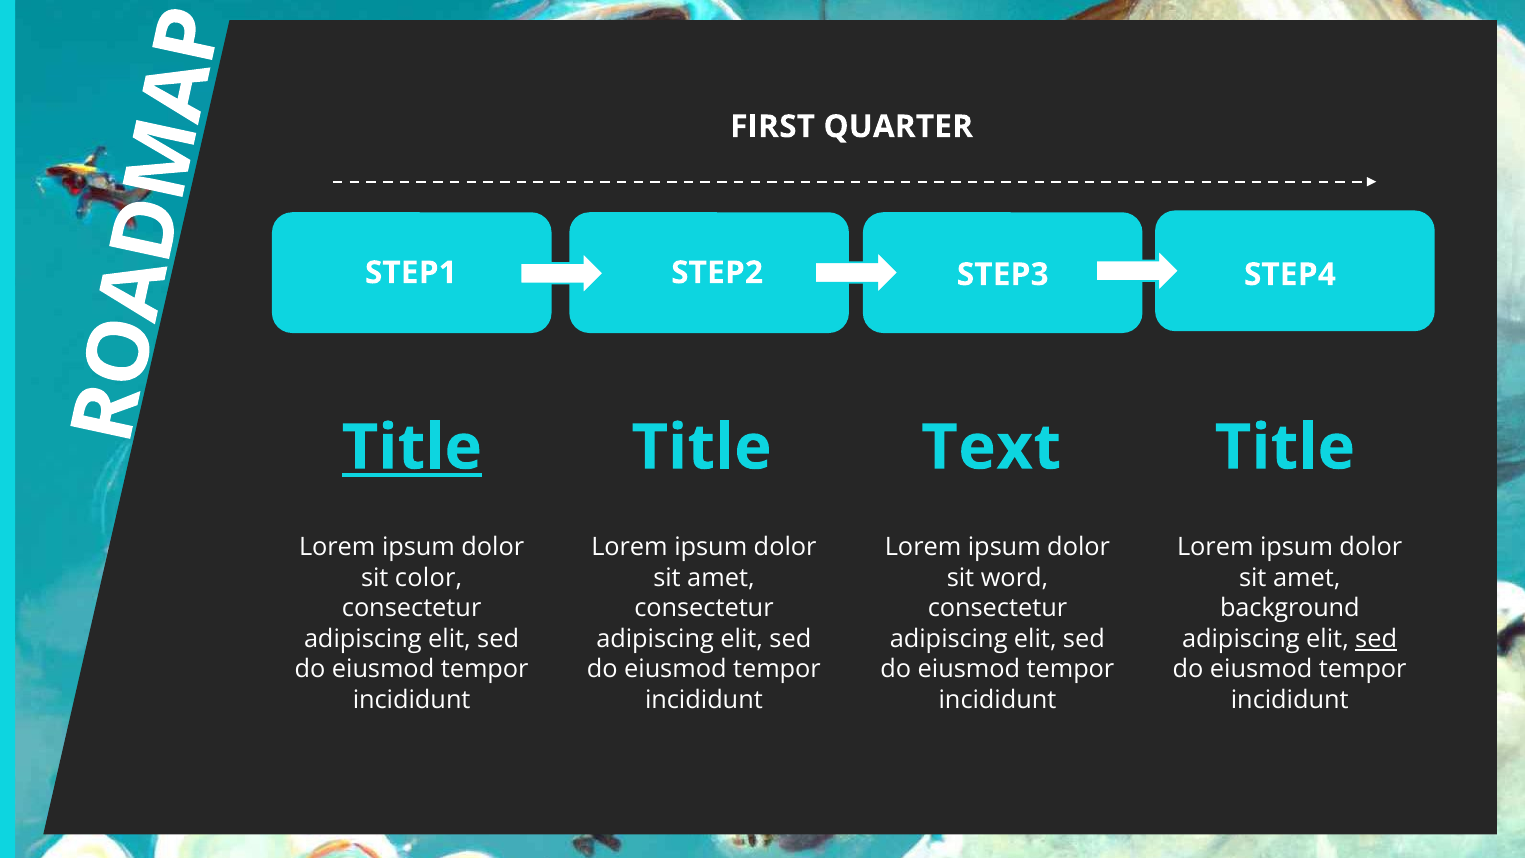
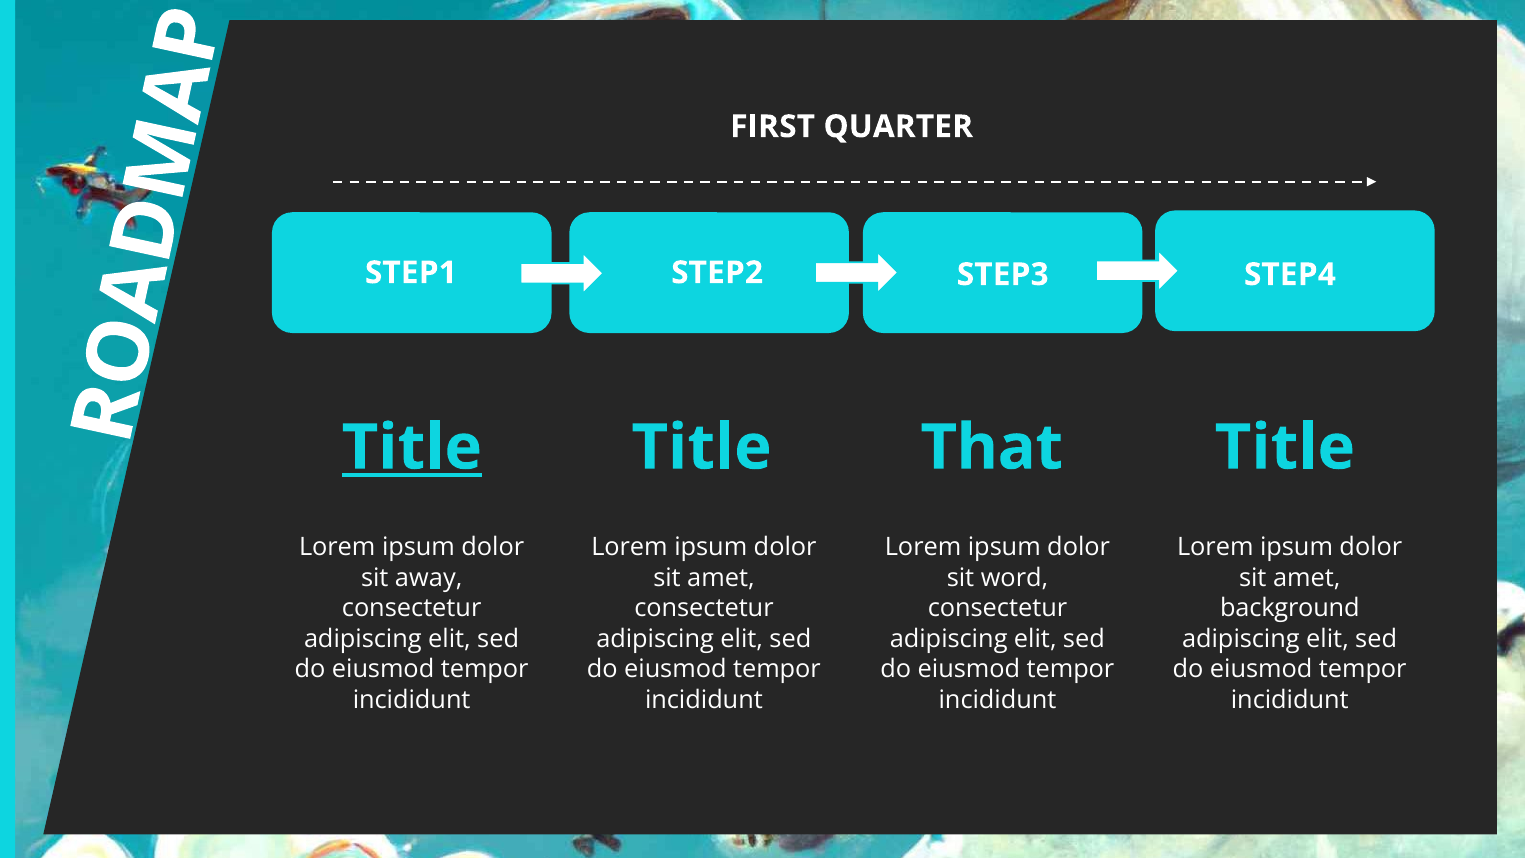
Text: Text -> That (992, 448)
color: color -> away (429, 578)
sed underline: present -> none (1376, 639)
